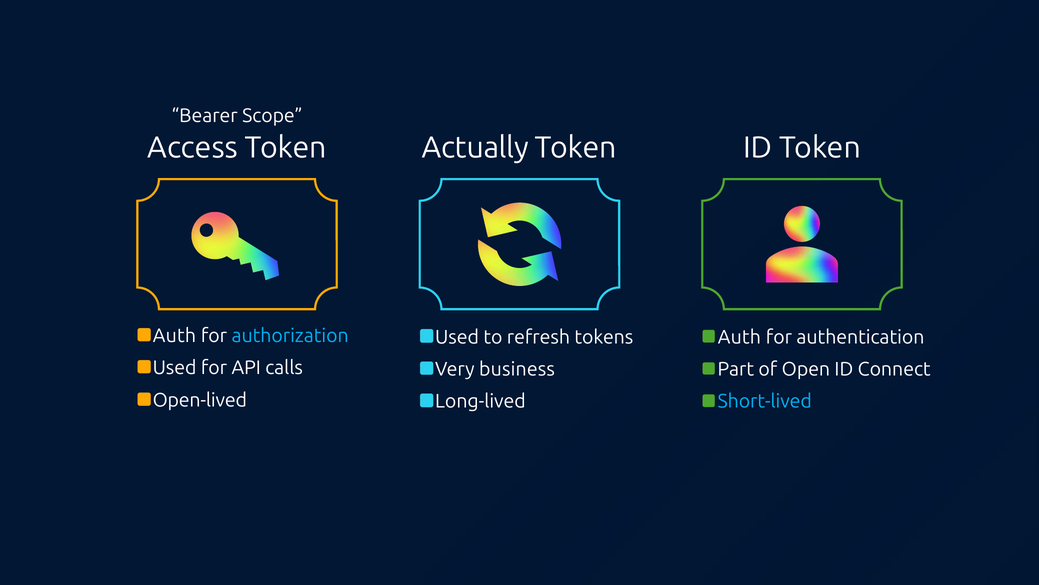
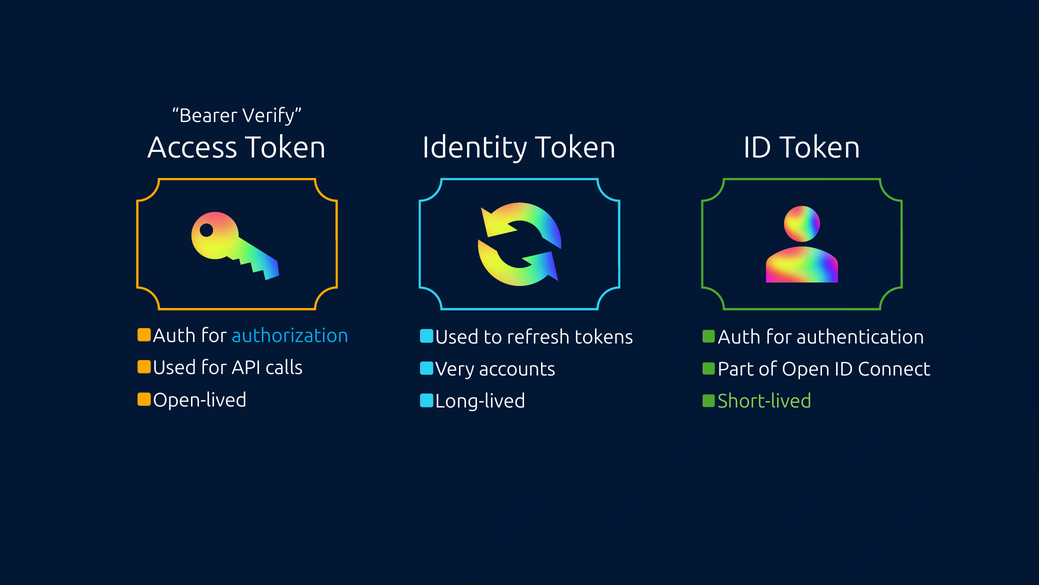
Scope: Scope -> Verify (272, 116)
Actually: Actually -> Identity (475, 147)
business: business -> accounts (517, 369)
Short-lived colour: light blue -> light green (765, 401)
